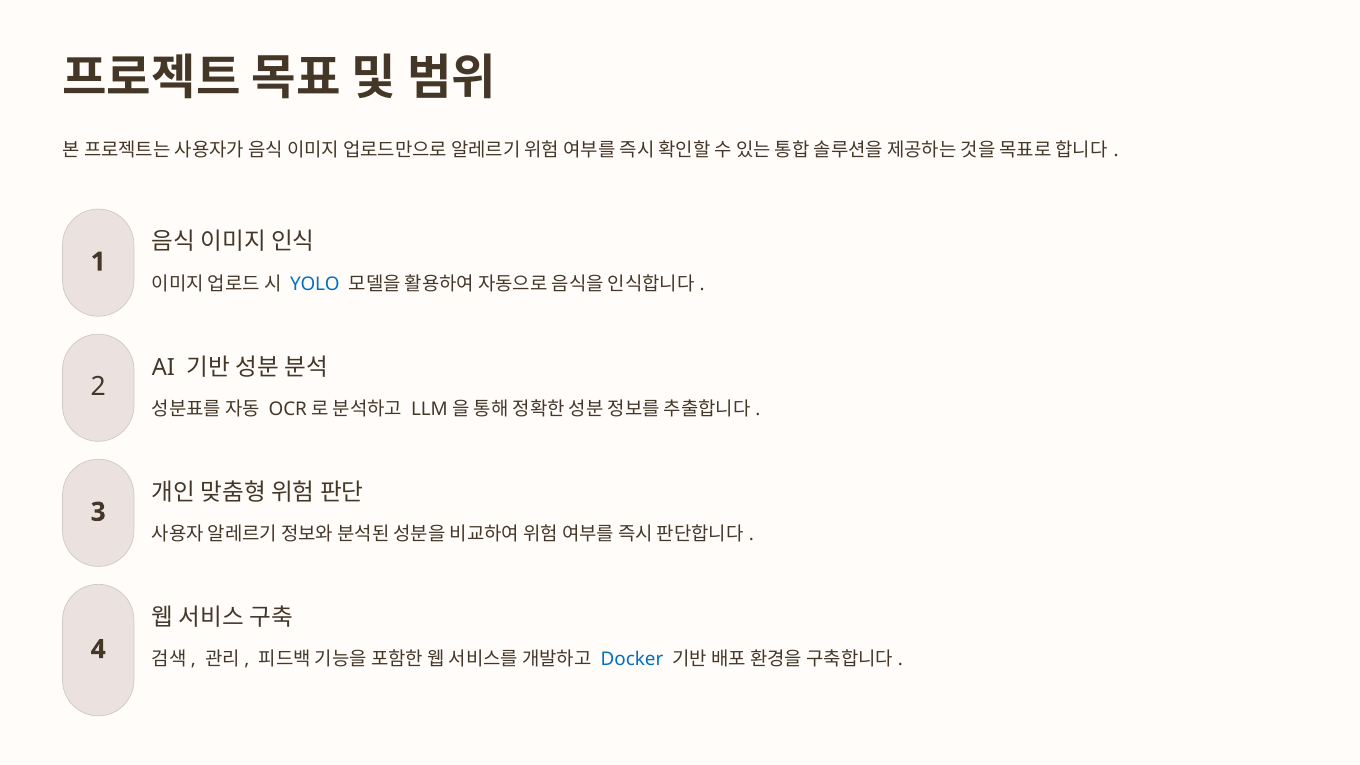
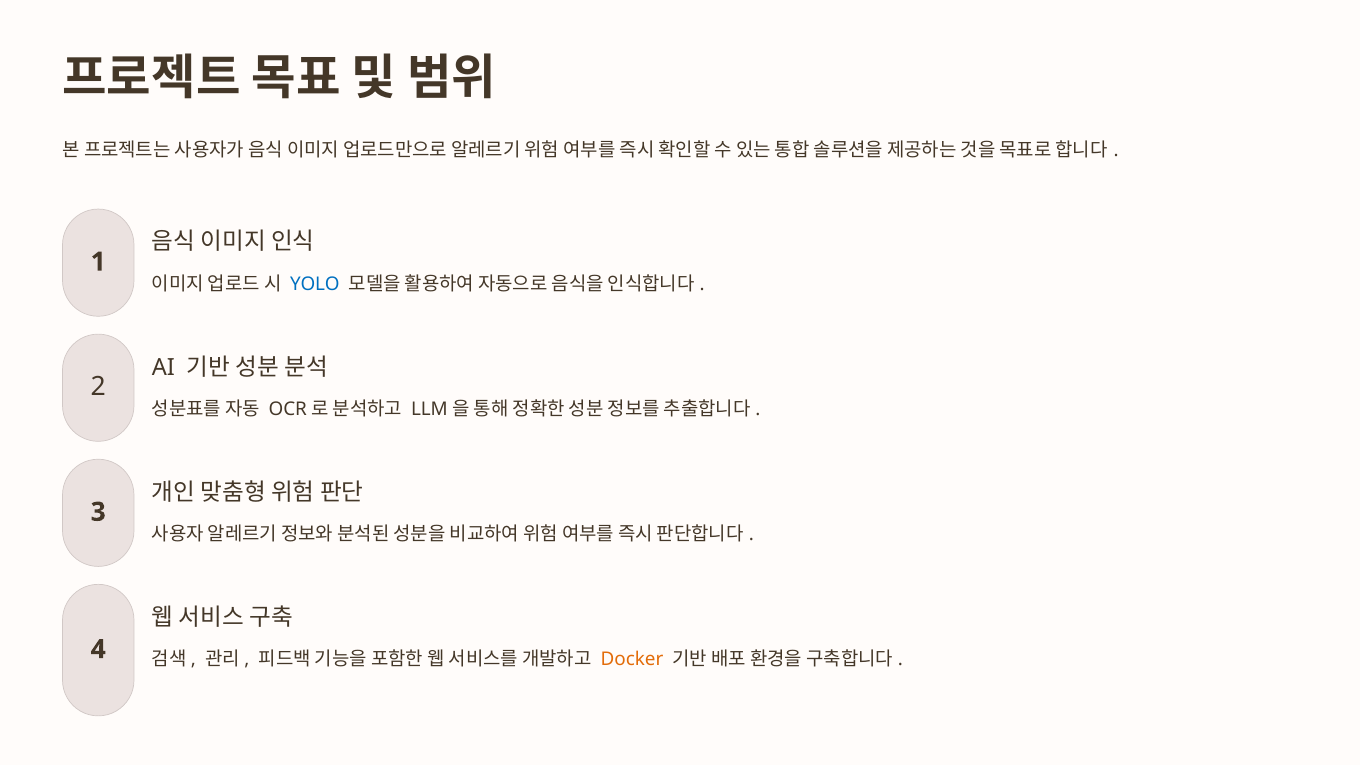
Docker colour: blue -> orange (632, 659)
